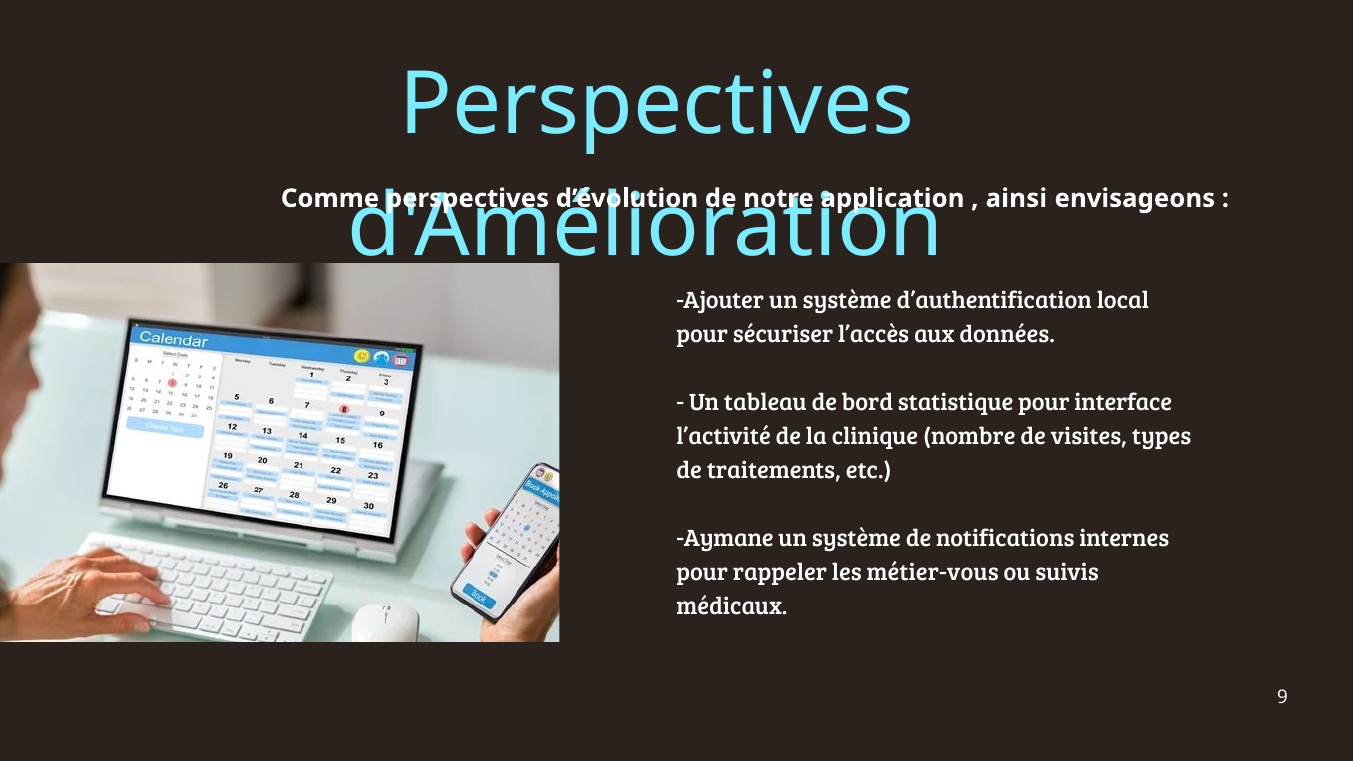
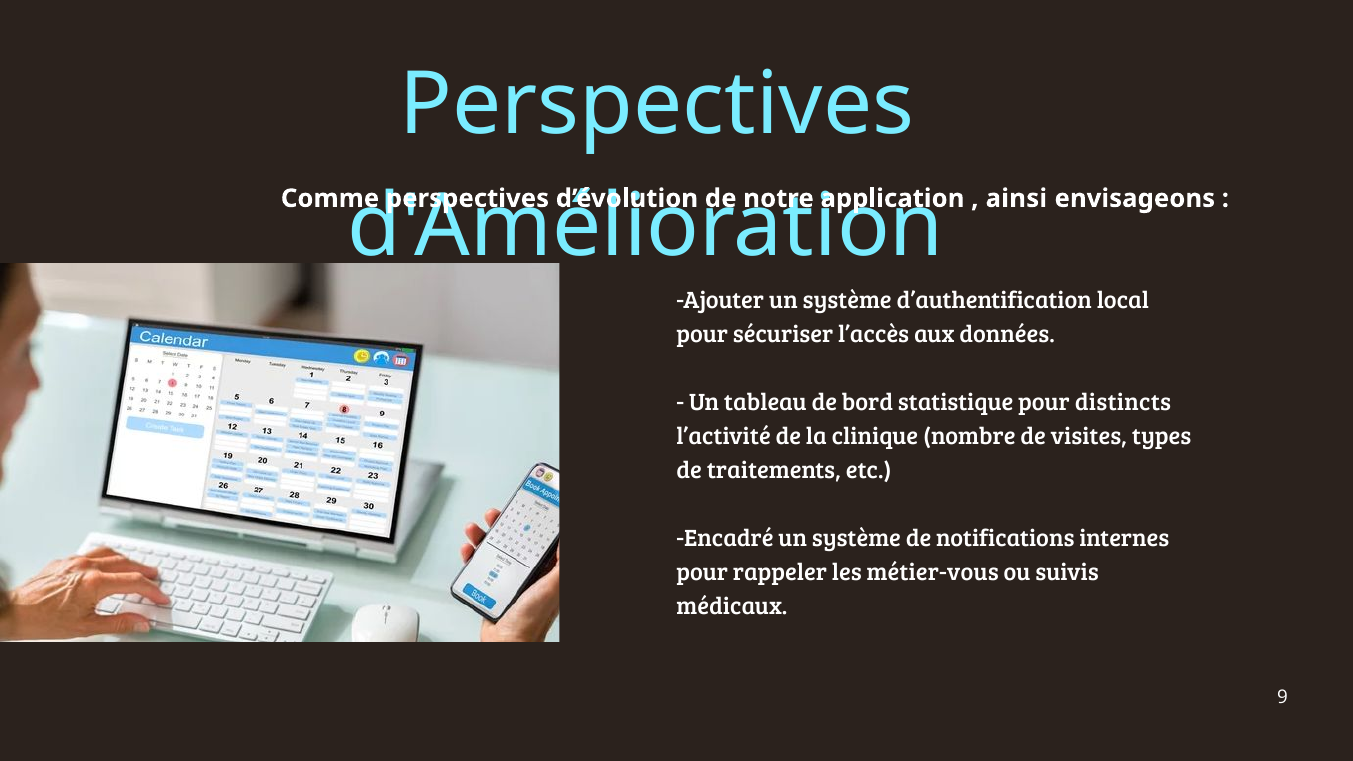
interface: interface -> distincts (1123, 403)
Aymane: Aymane -> Encadré (725, 538)
